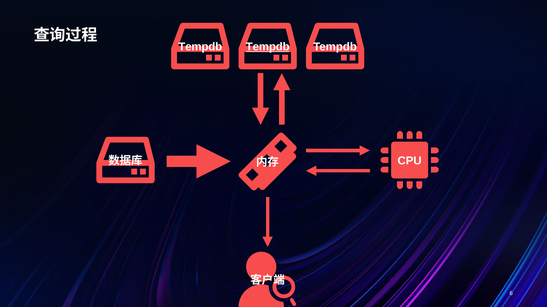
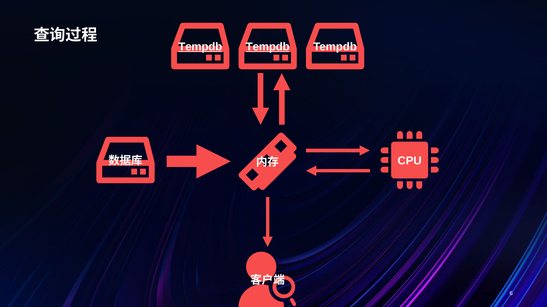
Tempdb underline: none -> present (200, 47)
